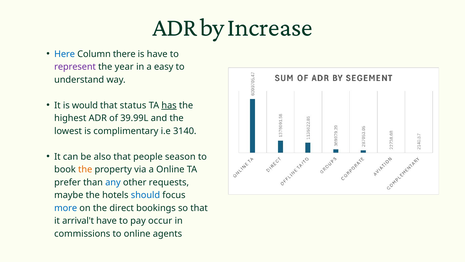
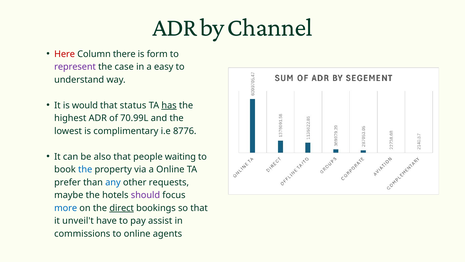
Increase: Increase -> Channel (270, 27)
Here colour: blue -> red (65, 54)
is have: have -> form (157, 54)
year: year -> case (124, 67)
39.99L: 39.99L -> 70.99L (134, 118)
3140: 3140 -> 8776 (185, 131)
season: season -> waiting (180, 157)
the colour: orange -> blue (85, 169)
should colour: blue -> purple (145, 195)
direct underline: none -> present (122, 208)
arrival't: arrival't -> unveil't (78, 221)
occur: occur -> assist (160, 221)
